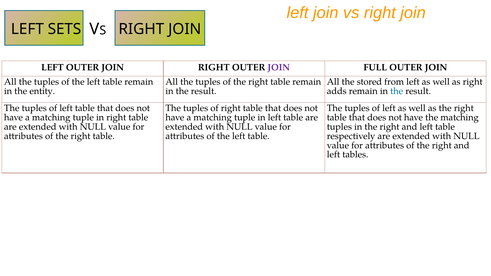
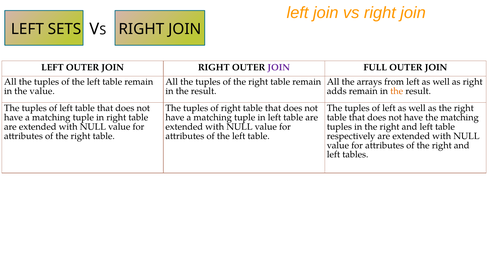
stored: stored -> arrays (369, 82)
the entity: entity -> value (42, 91)
the colour: blue -> orange (397, 91)
